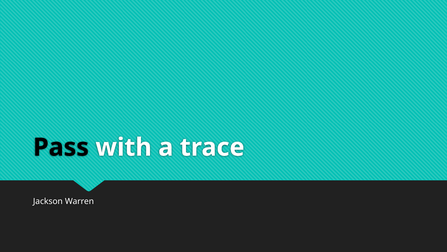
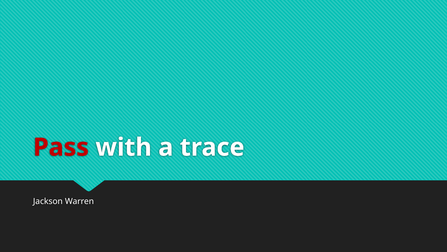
Pass colour: black -> red (61, 147)
